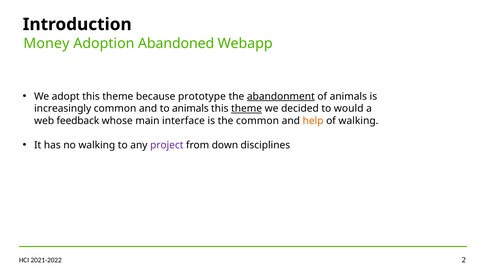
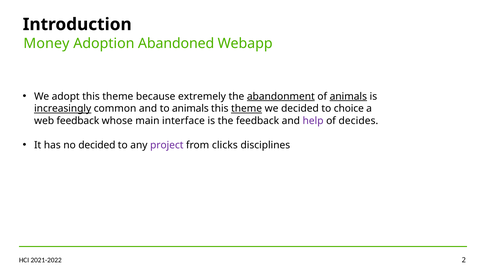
prototype: prototype -> extremely (202, 96)
animals underline: none -> present (348, 96)
increasingly underline: none -> present (63, 108)
would: would -> choice (349, 108)
the common: common -> feedback (258, 121)
help colour: orange -> purple (313, 121)
of walking: walking -> decides (358, 121)
no walking: walking -> decided (97, 145)
down: down -> clicks (225, 145)
